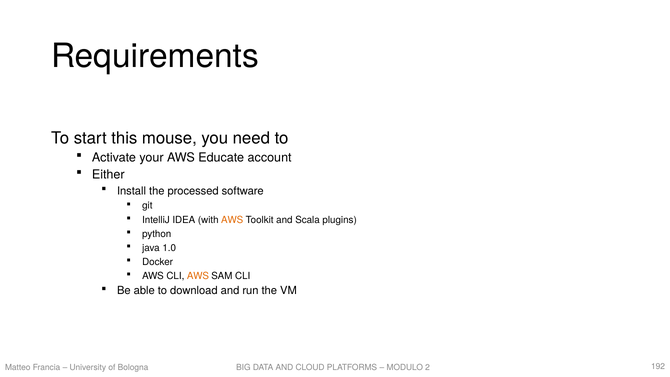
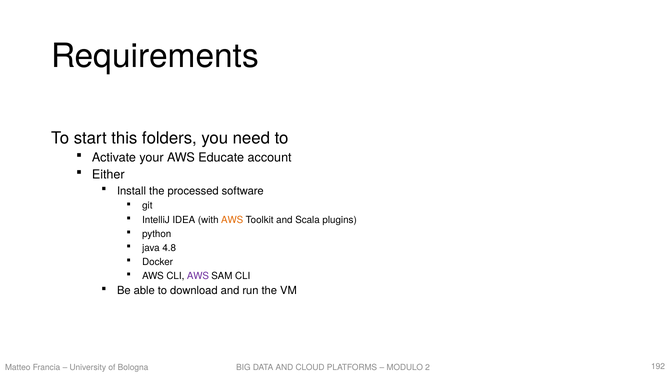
mouse: mouse -> folders (169, 138)
1.0: 1.0 -> 4.8 (169, 248)
AWS colour: orange -> purple (198, 276)
